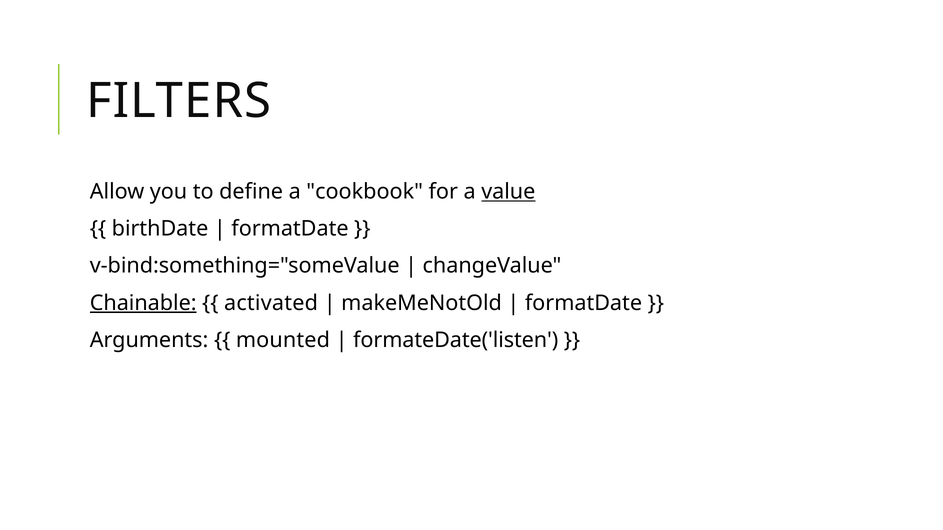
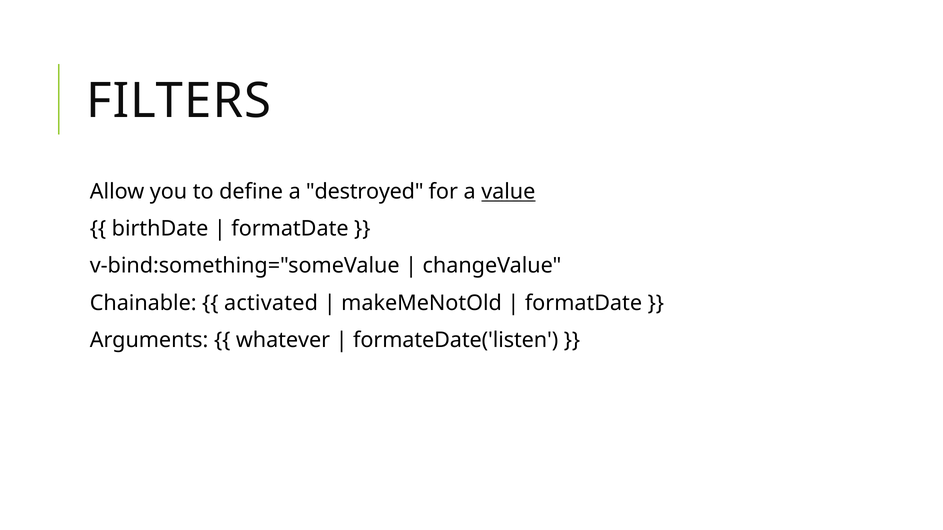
cookbook: cookbook -> destroyed (365, 192)
Chainable underline: present -> none (143, 303)
mounted: mounted -> whatever (283, 340)
